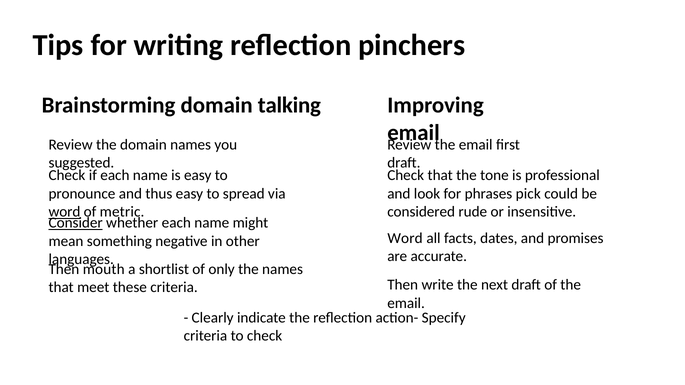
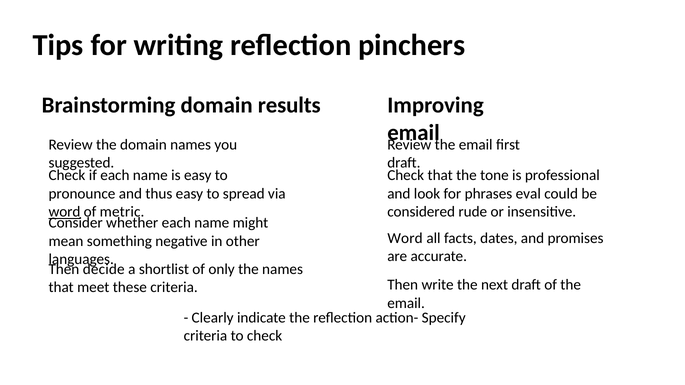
talking: talking -> results (289, 105)
pick: pick -> eval (528, 194)
Consider underline: present -> none (76, 223)
mouth: mouth -> decide (104, 269)
